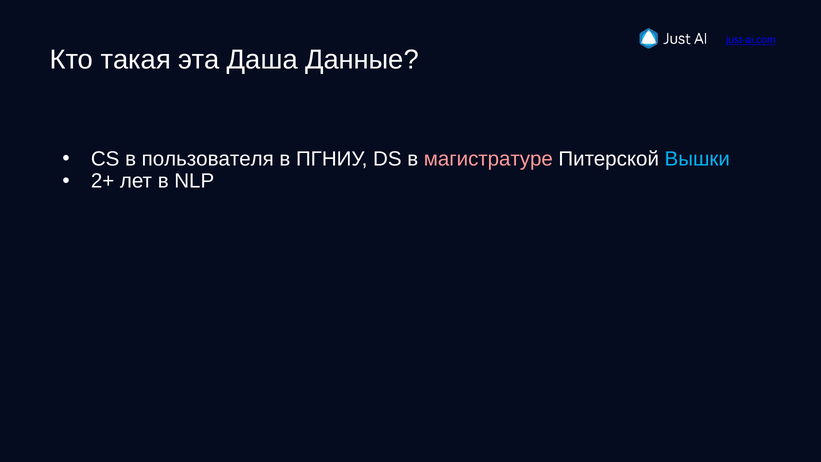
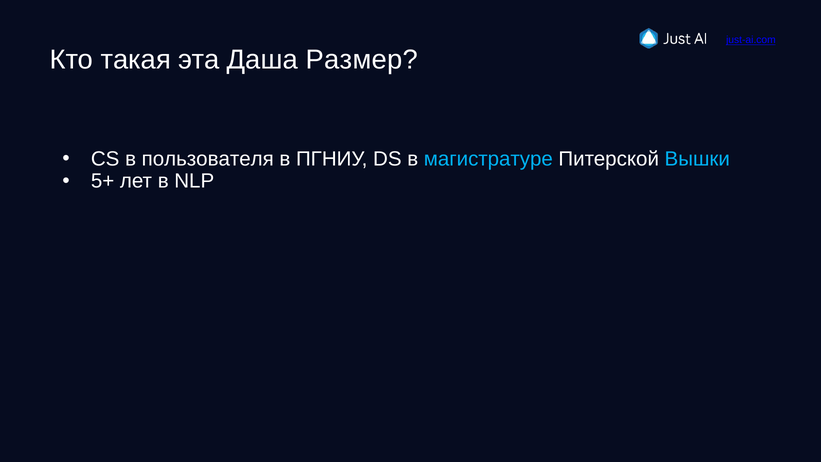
Данные: Данные -> Размер (362, 60)
магистратуре colour: pink -> light blue (488, 159)
2+: 2+ -> 5+ (103, 181)
